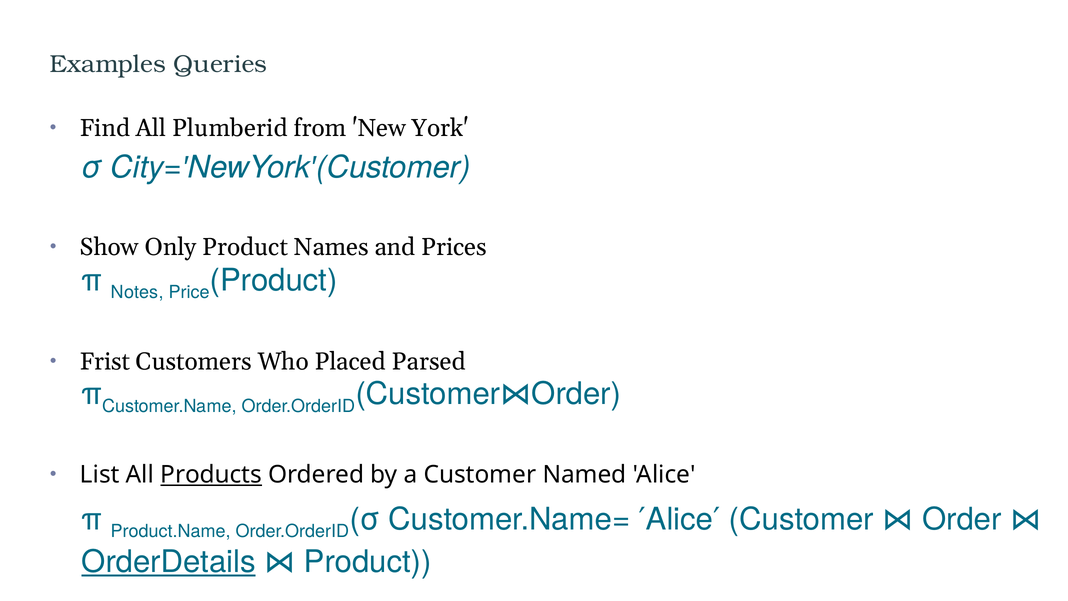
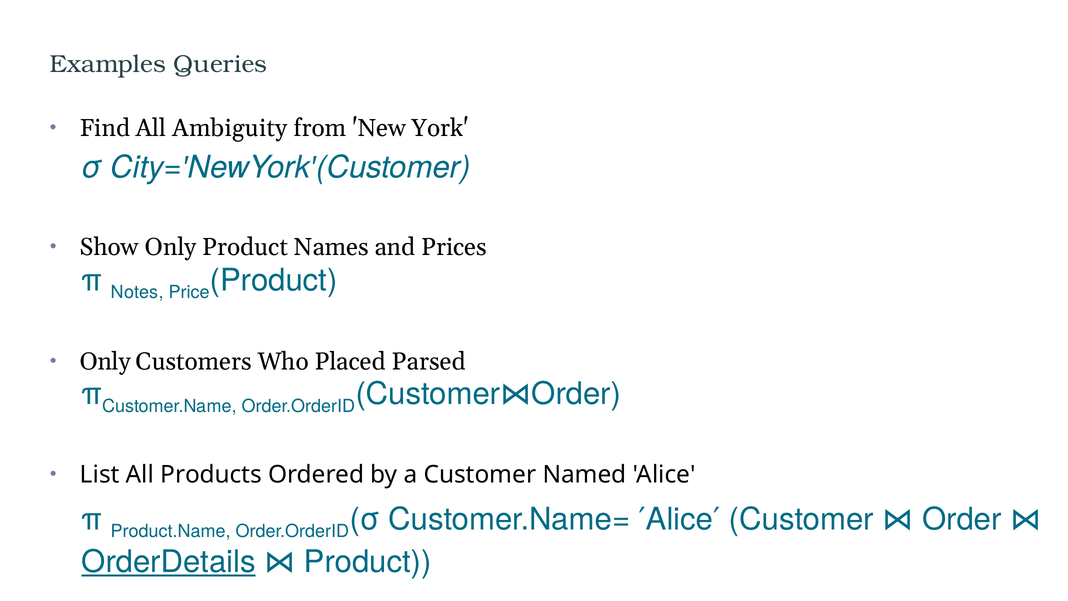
Plumberid: Plumberid -> Ambiguity (230, 128)
Frist: Frist -> Only (105, 362)
Products underline: present -> none (211, 475)
